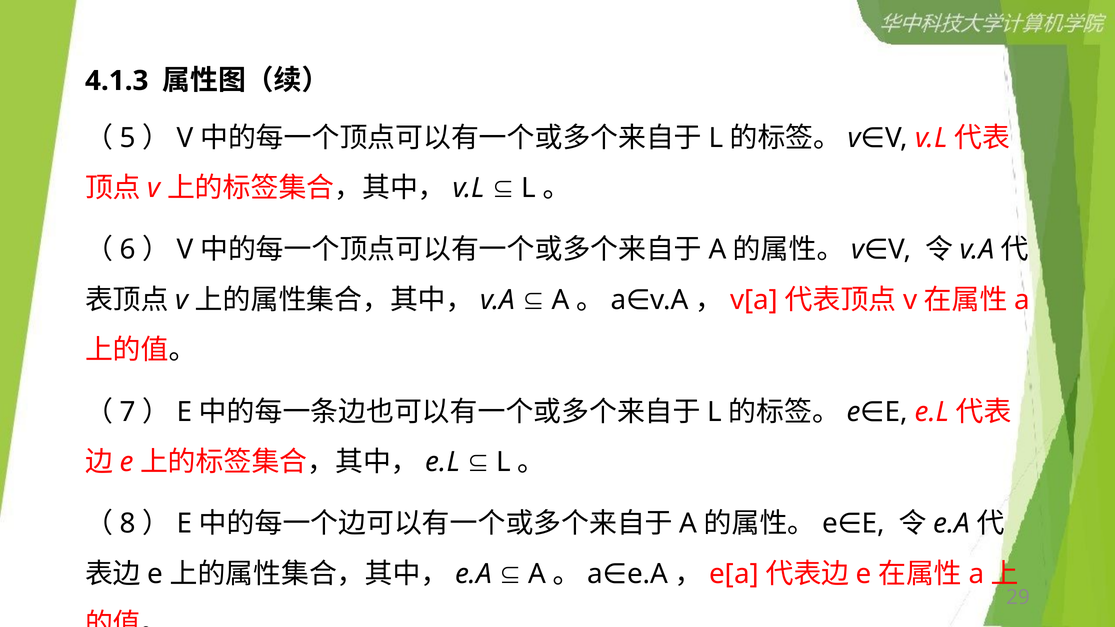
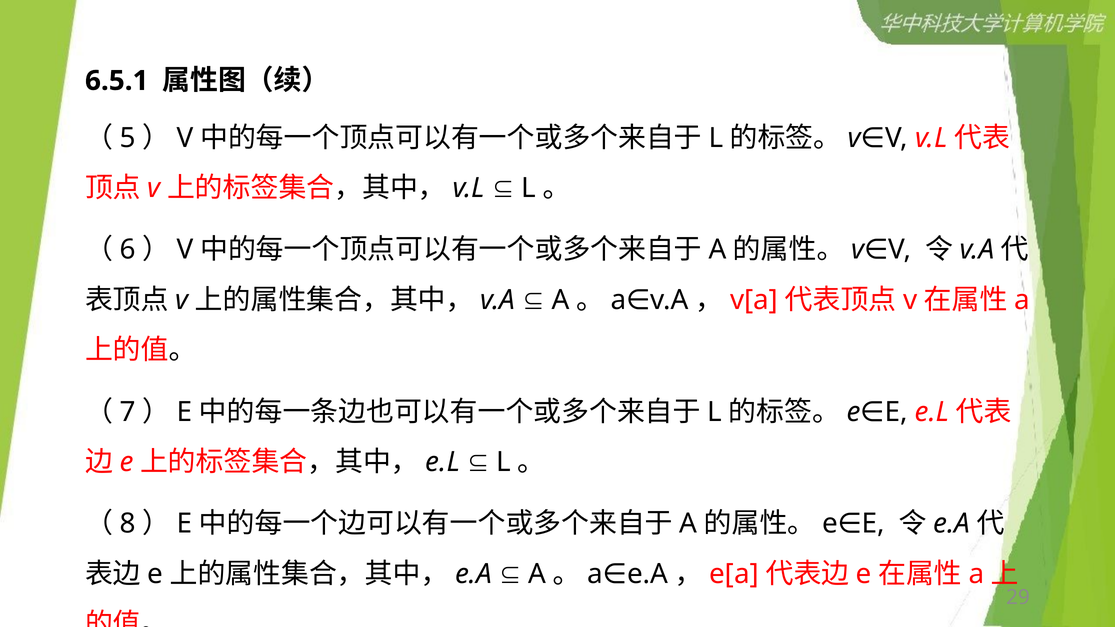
4.1.3: 4.1.3 -> 6.5.1 (117, 81)
